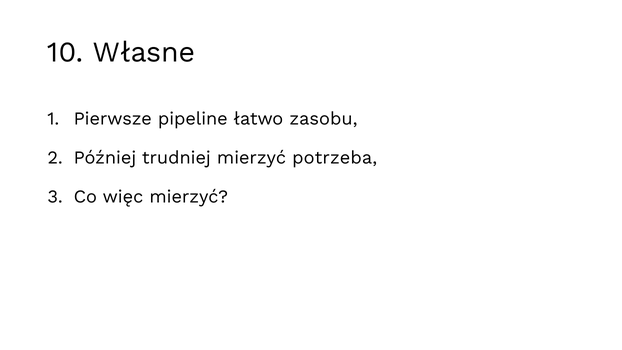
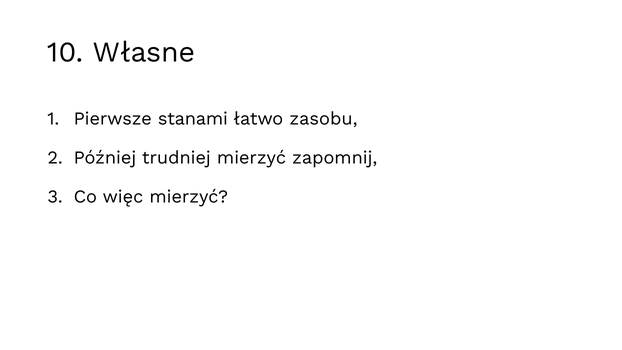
pipeline: pipeline -> stanami (193, 119)
potrzeba: potrzeba -> zapomnij (335, 158)
